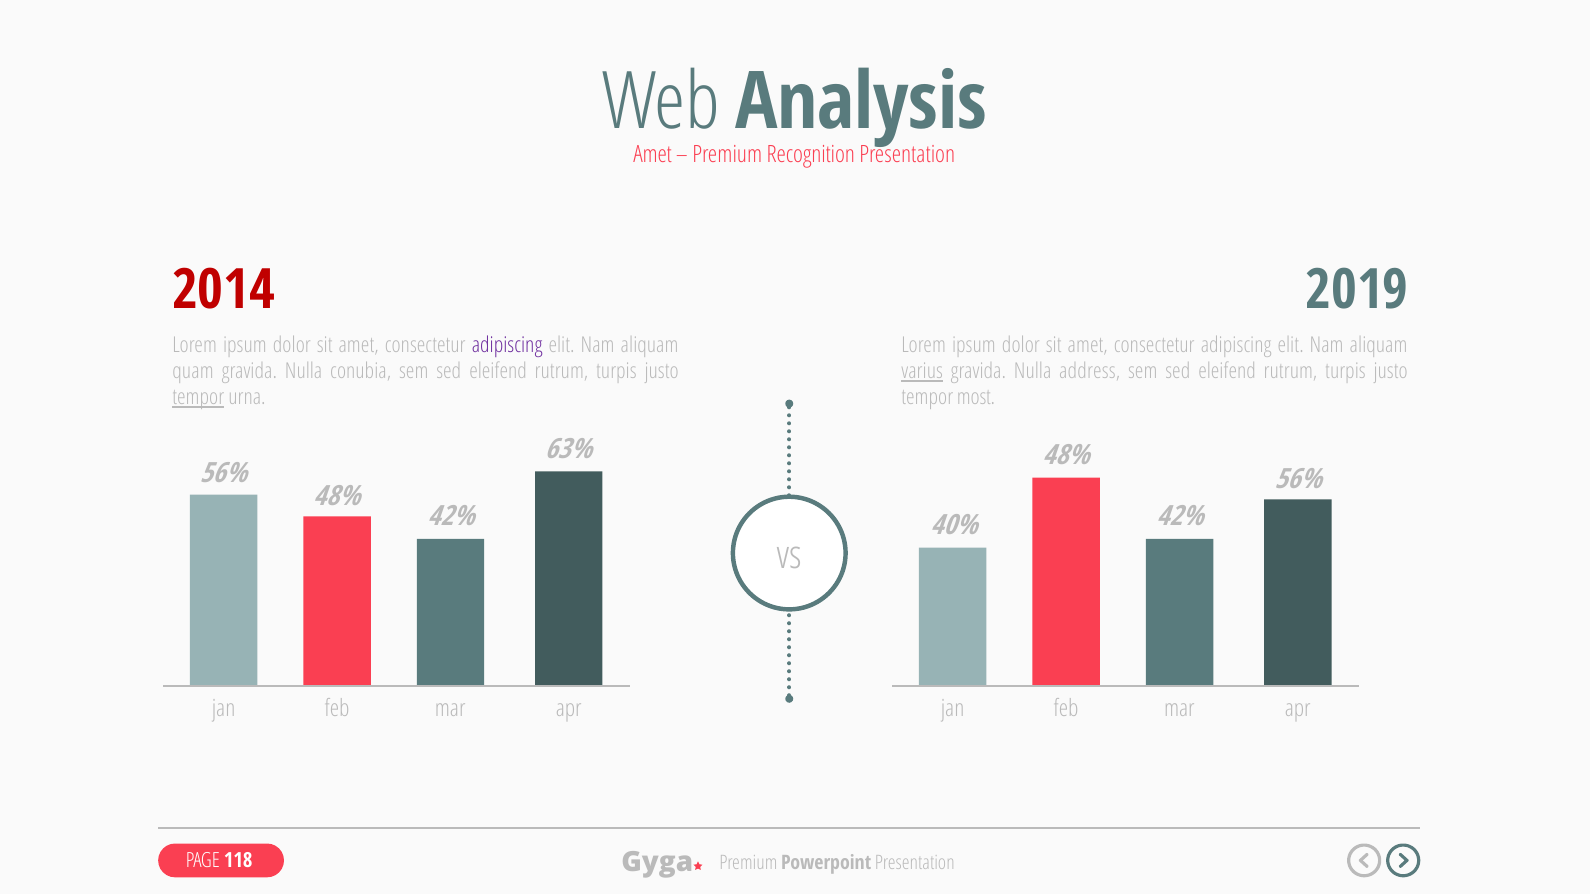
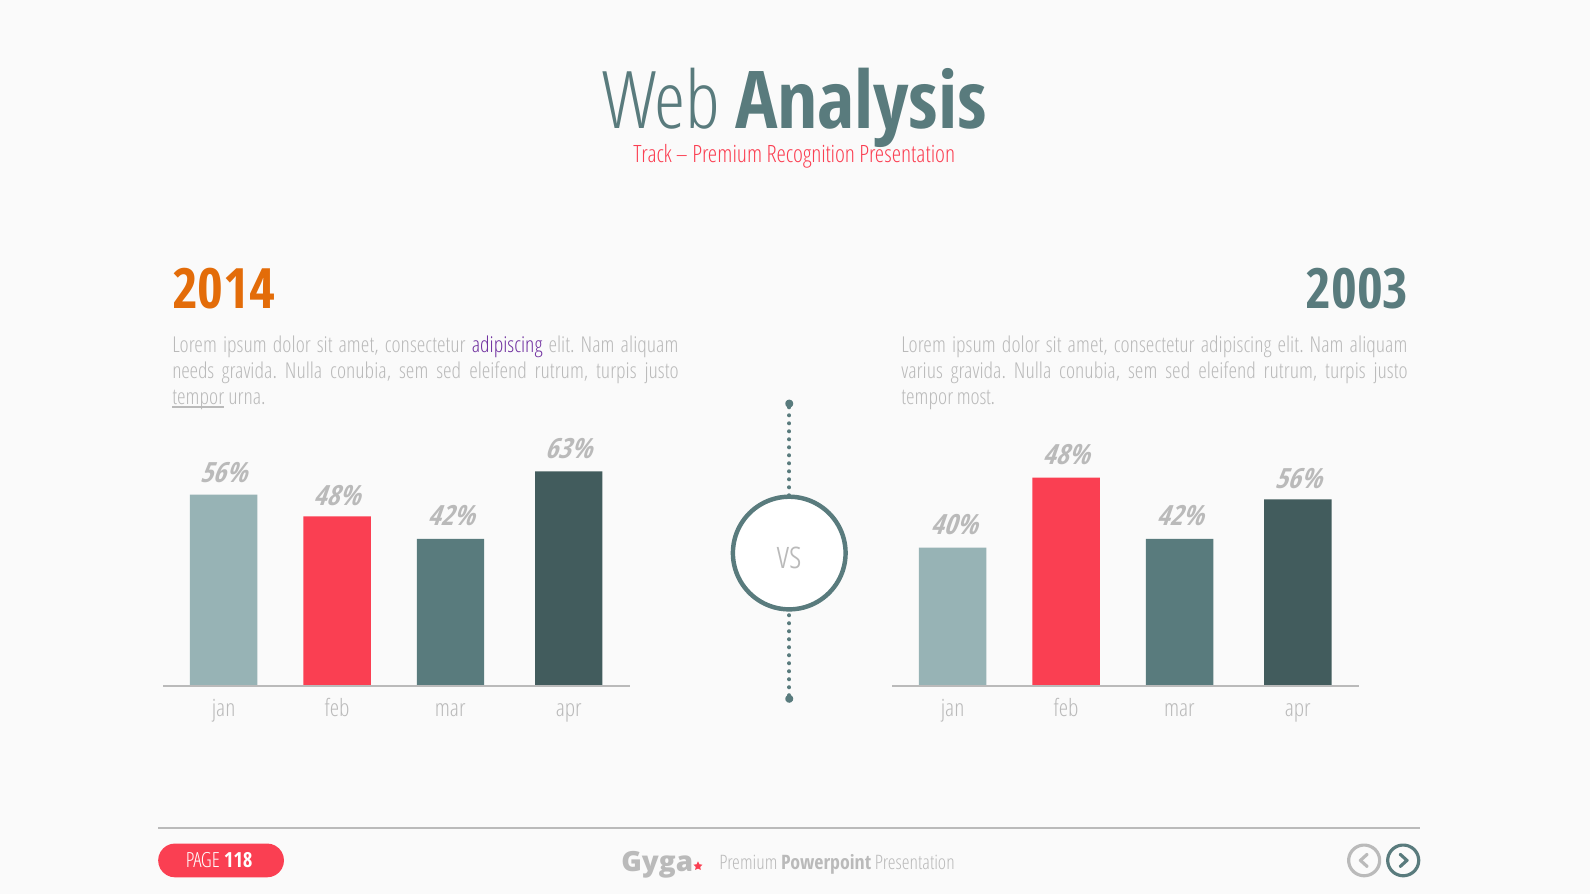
Amet: Amet -> Track (653, 154)
2014 colour: red -> orange (224, 290)
2019: 2019 -> 2003 (1357, 290)
quam: quam -> needs (193, 372)
varius underline: present -> none (922, 372)
address: address -> conubia (1090, 372)
